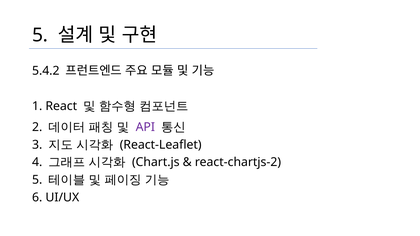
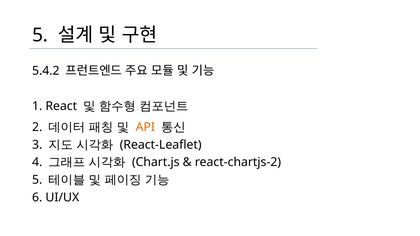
API colour: purple -> orange (145, 127)
